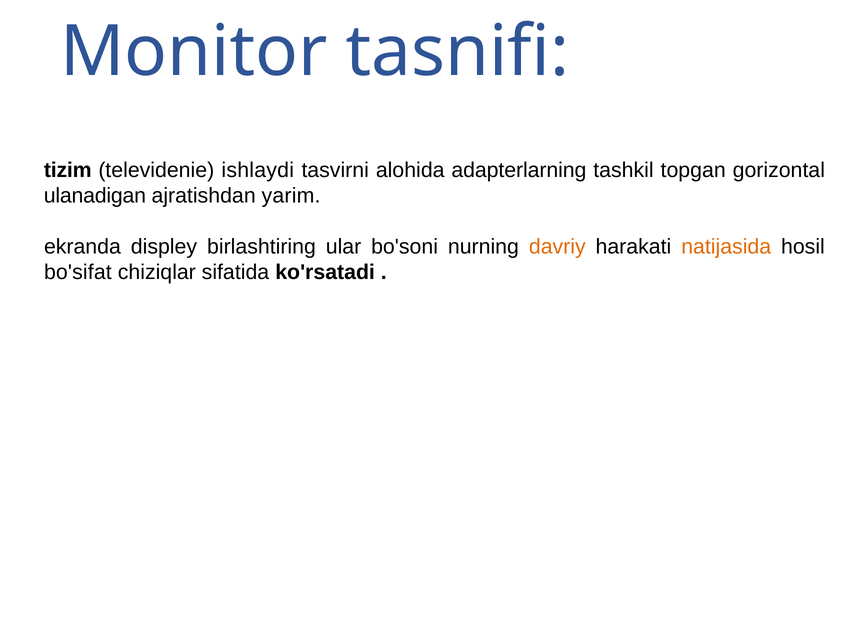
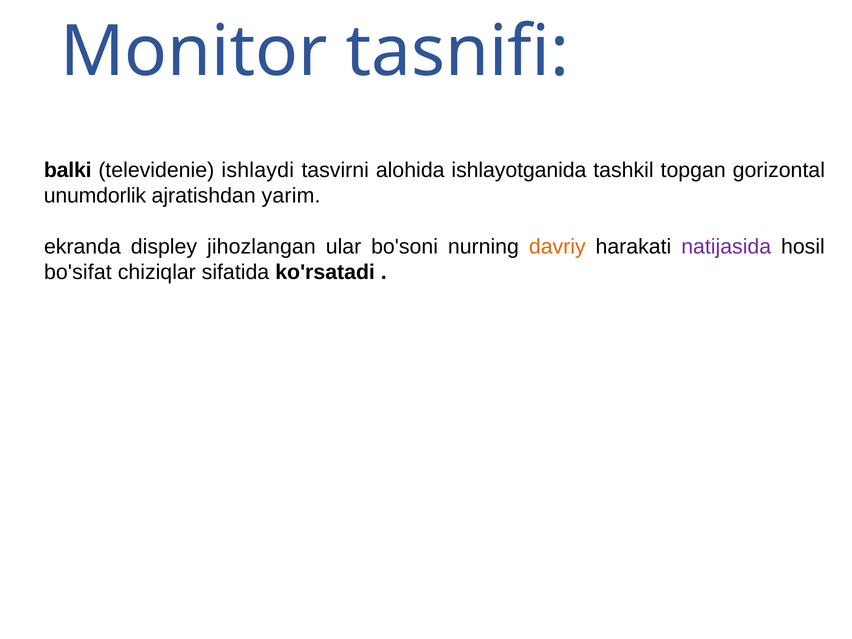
tizim: tizim -> balki (68, 170)
adapterlarning: adapterlarning -> ishlayotganida (519, 170)
ulanadigan: ulanadigan -> unumdorlik (95, 196)
birlashtiring: birlashtiring -> jihozlangan (261, 247)
natijasida colour: orange -> purple (726, 247)
